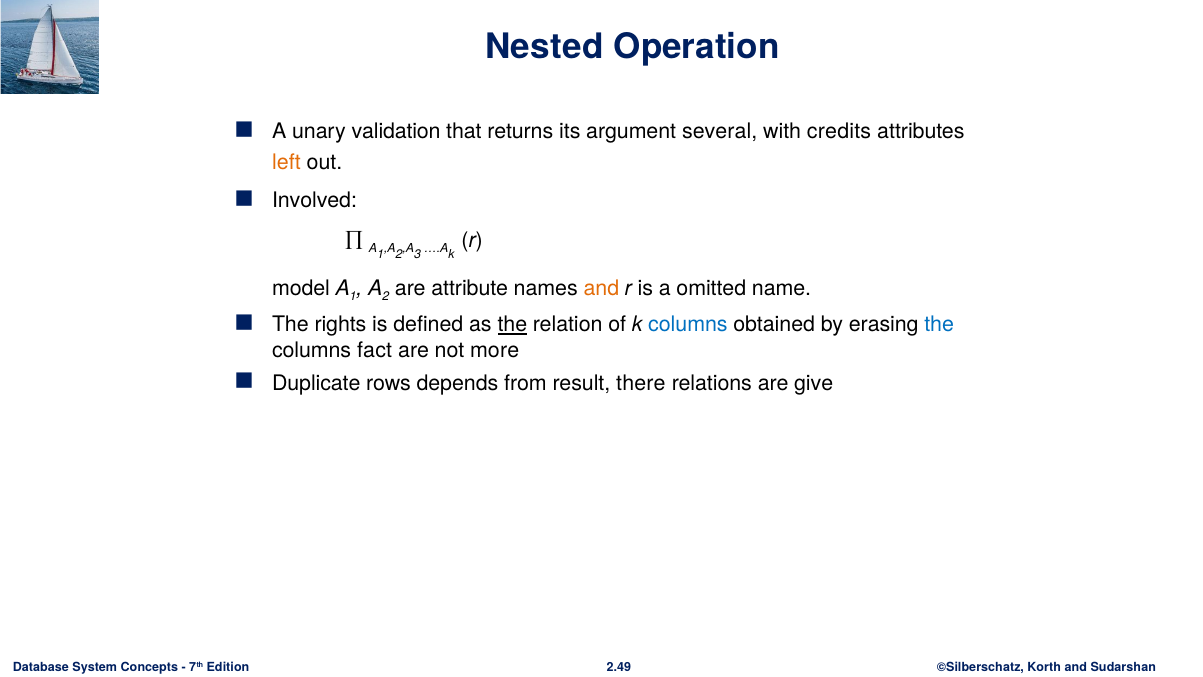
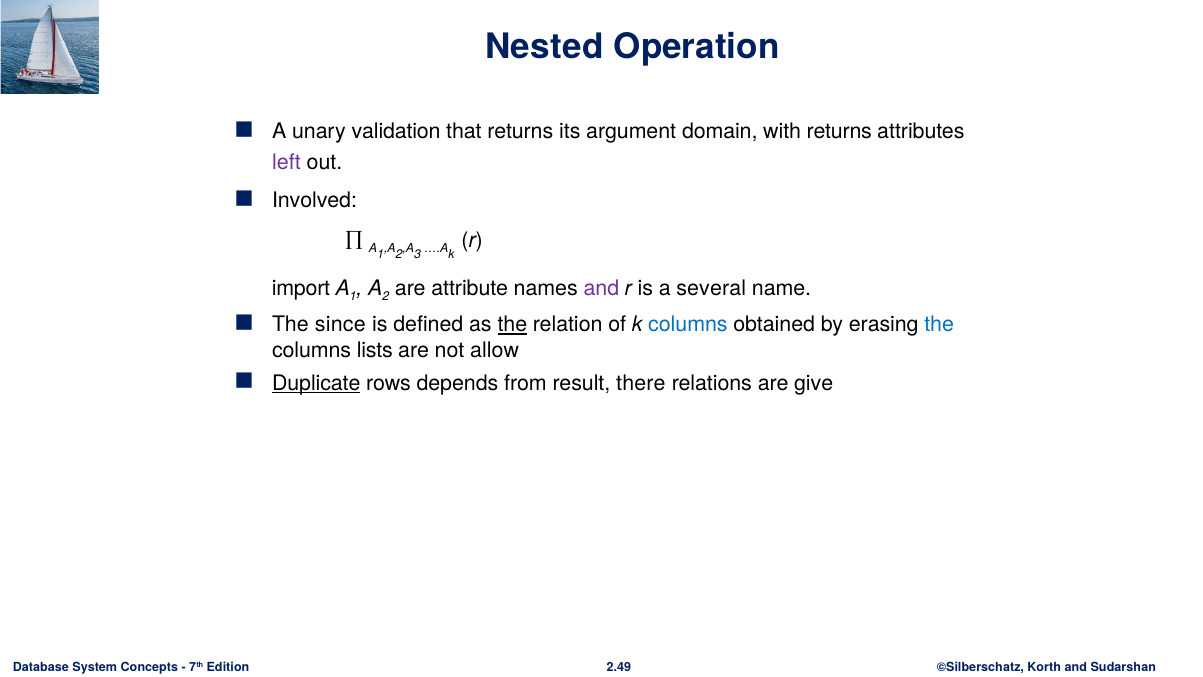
several: several -> domain (720, 132)
with credits: credits -> returns (839, 132)
left colour: orange -> purple (286, 162)
model: model -> import (301, 288)
and colour: orange -> purple (601, 288)
omitted: omitted -> several (711, 288)
rights: rights -> since (340, 325)
fact: fact -> lists (375, 350)
more: more -> allow (495, 350)
Duplicate underline: none -> present (316, 383)
